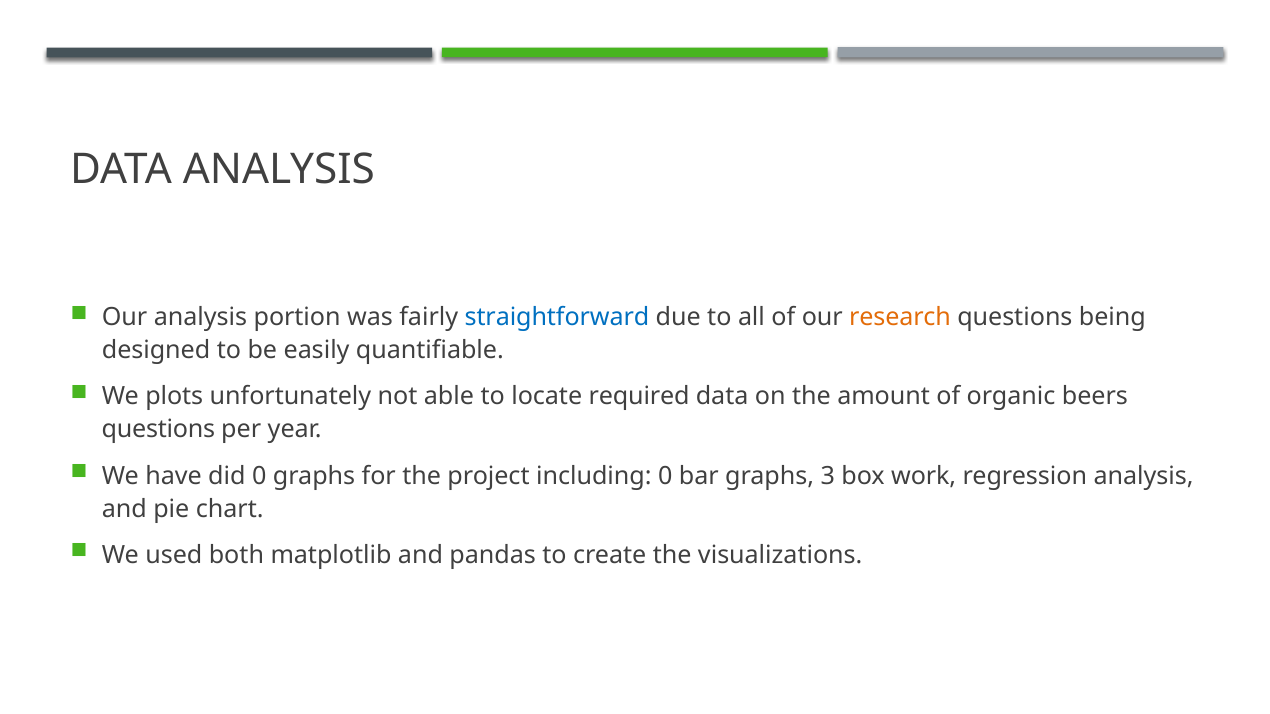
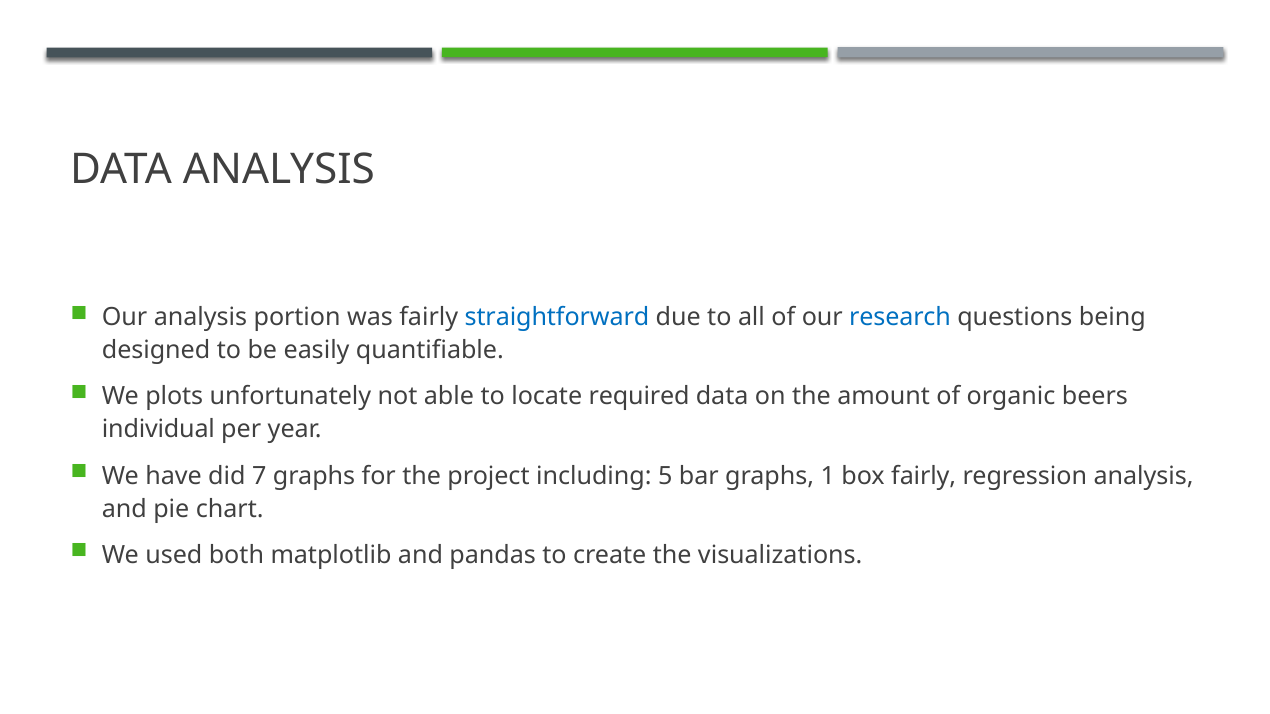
research colour: orange -> blue (900, 317)
questions: questions -> individual (158, 430)
did 0: 0 -> 7 (259, 476)
including 0: 0 -> 5 (665, 476)
3: 3 -> 1 (828, 476)
box work: work -> fairly (924, 476)
